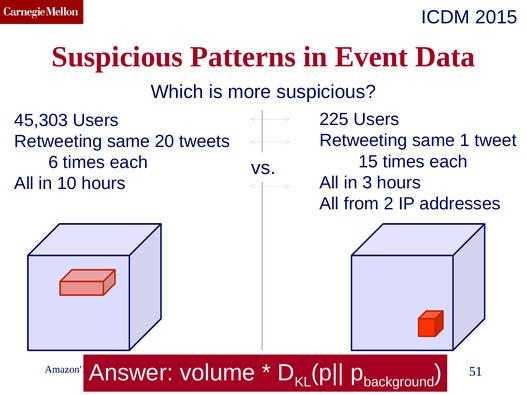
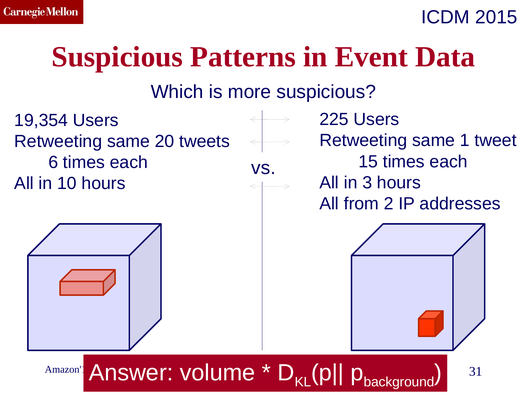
45,303: 45,303 -> 19,354 (41, 120)
51: 51 -> 31 (476, 372)
